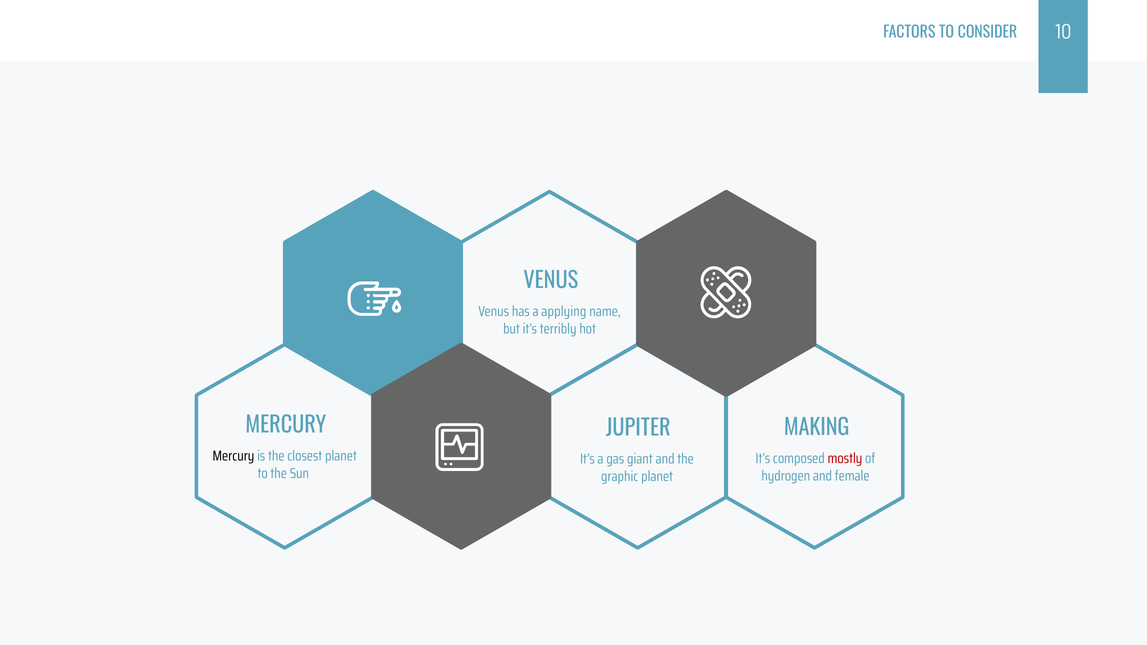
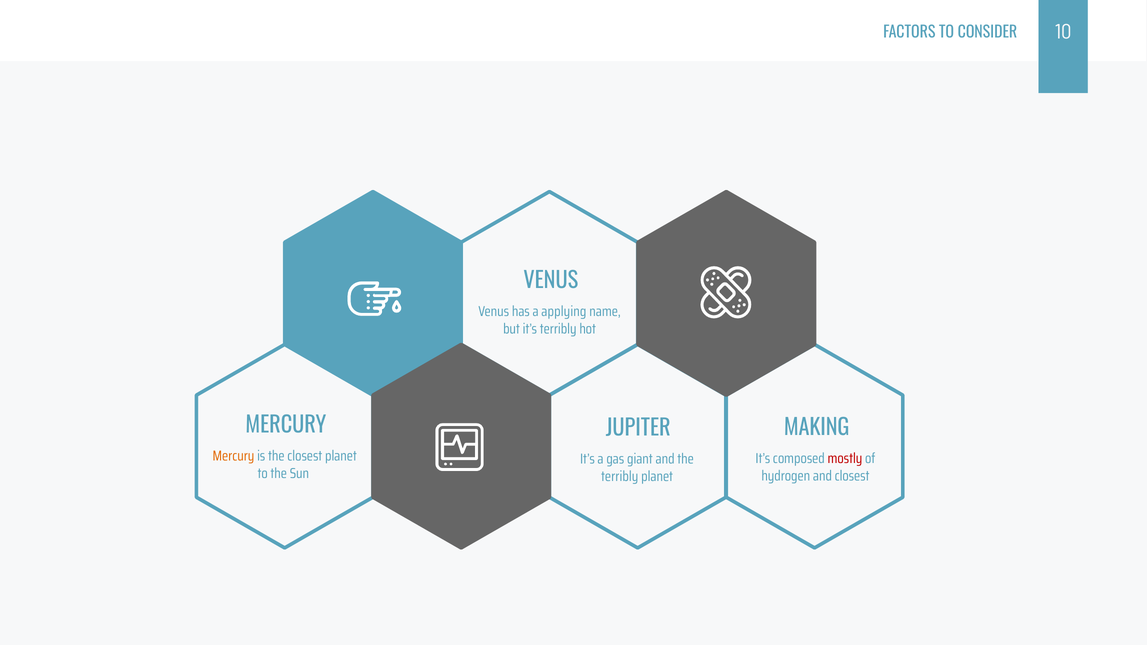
Mercury colour: black -> orange (233, 456)
and female: female -> closest (852, 476)
graphic: graphic -> terribly (620, 477)
